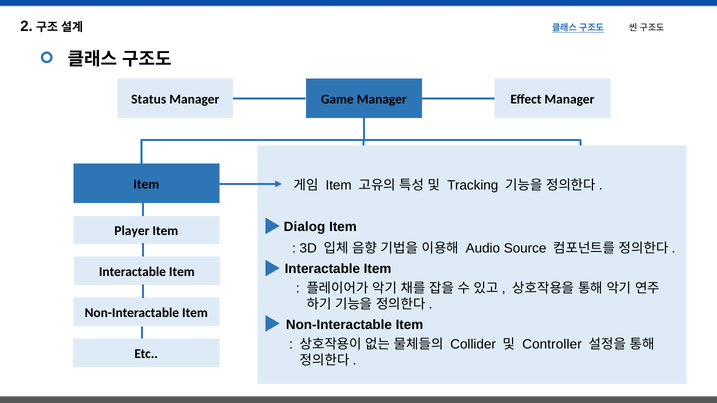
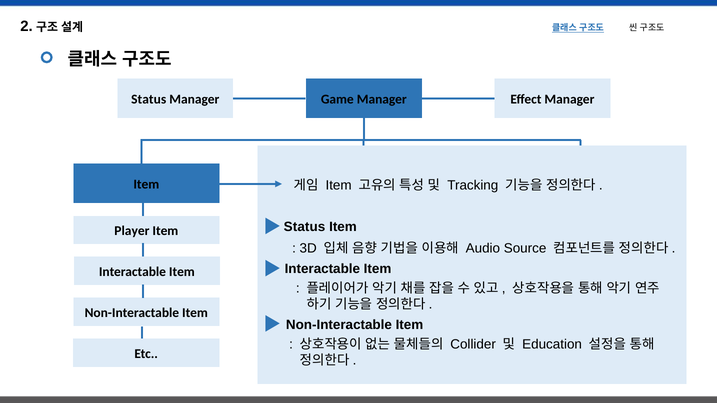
Dialog: Dialog -> Status (305, 227)
Controller: Controller -> Education (552, 345)
